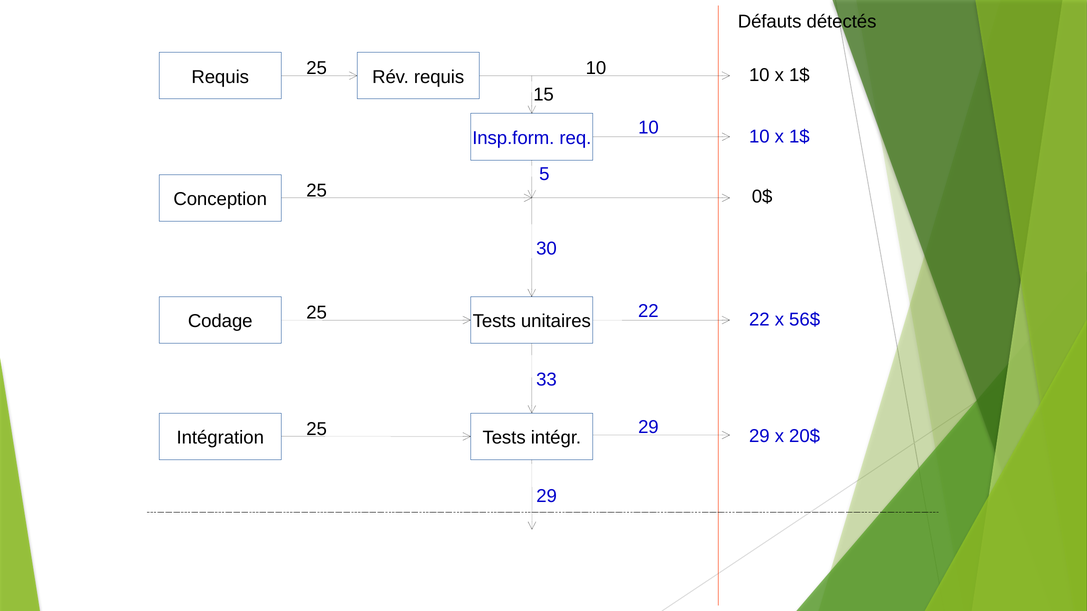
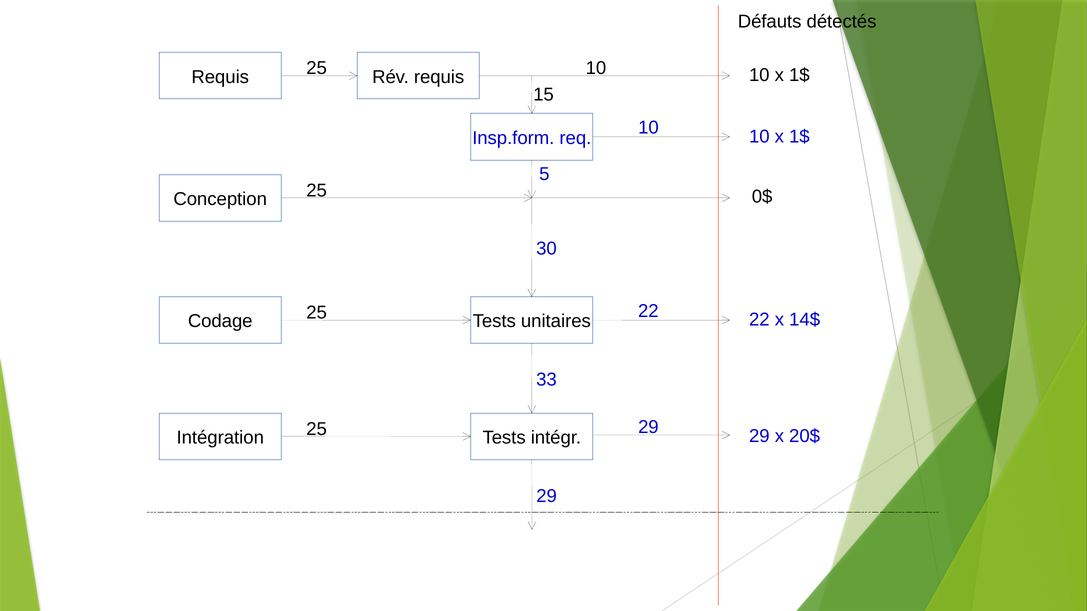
56$: 56$ -> 14$ (805, 320)
